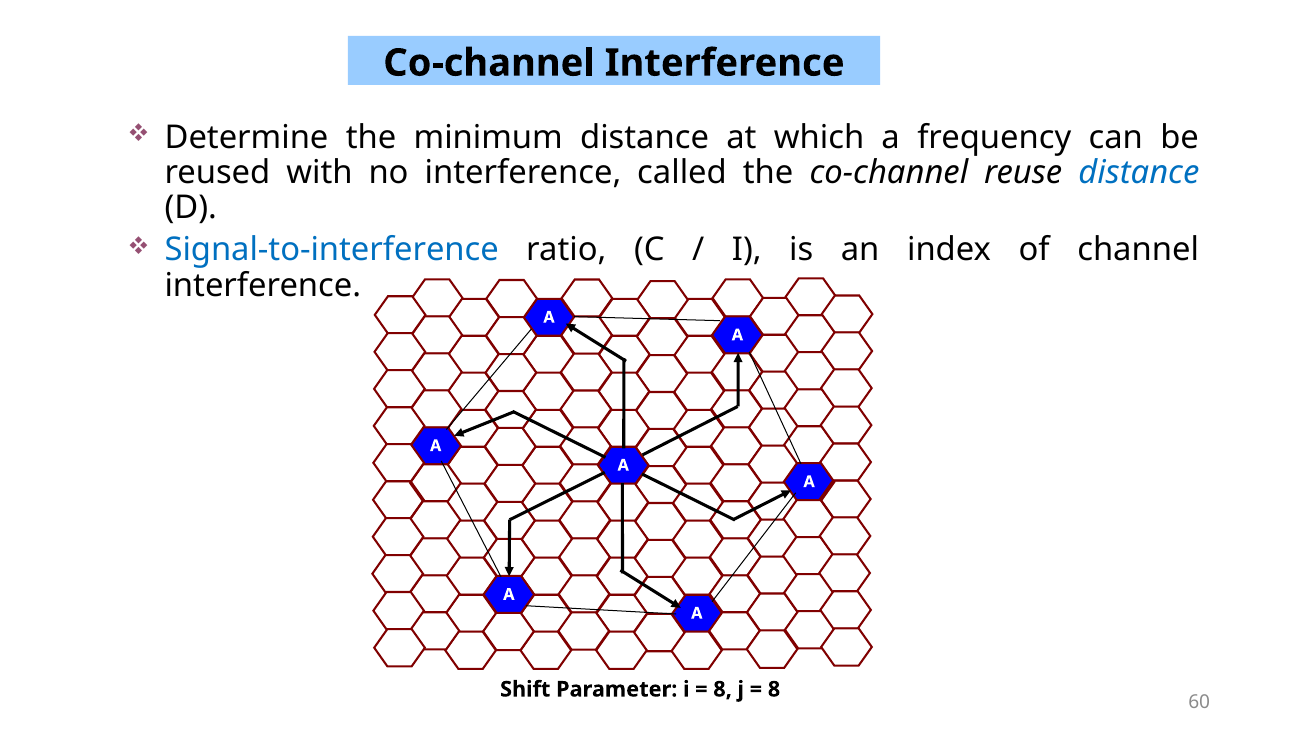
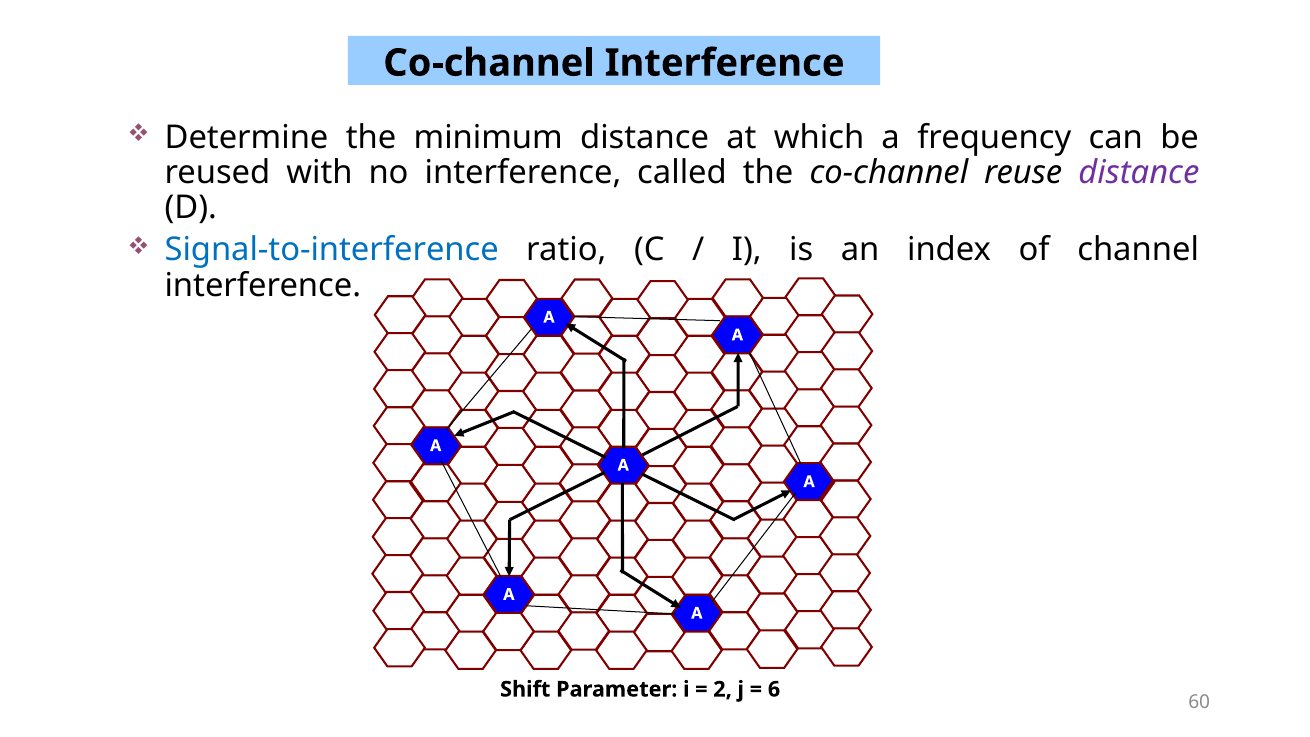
distance colour: blue -> purple (1139, 173)
8: 8 -> 2 (723, 689)
8: 8 -> 6 (774, 689)
